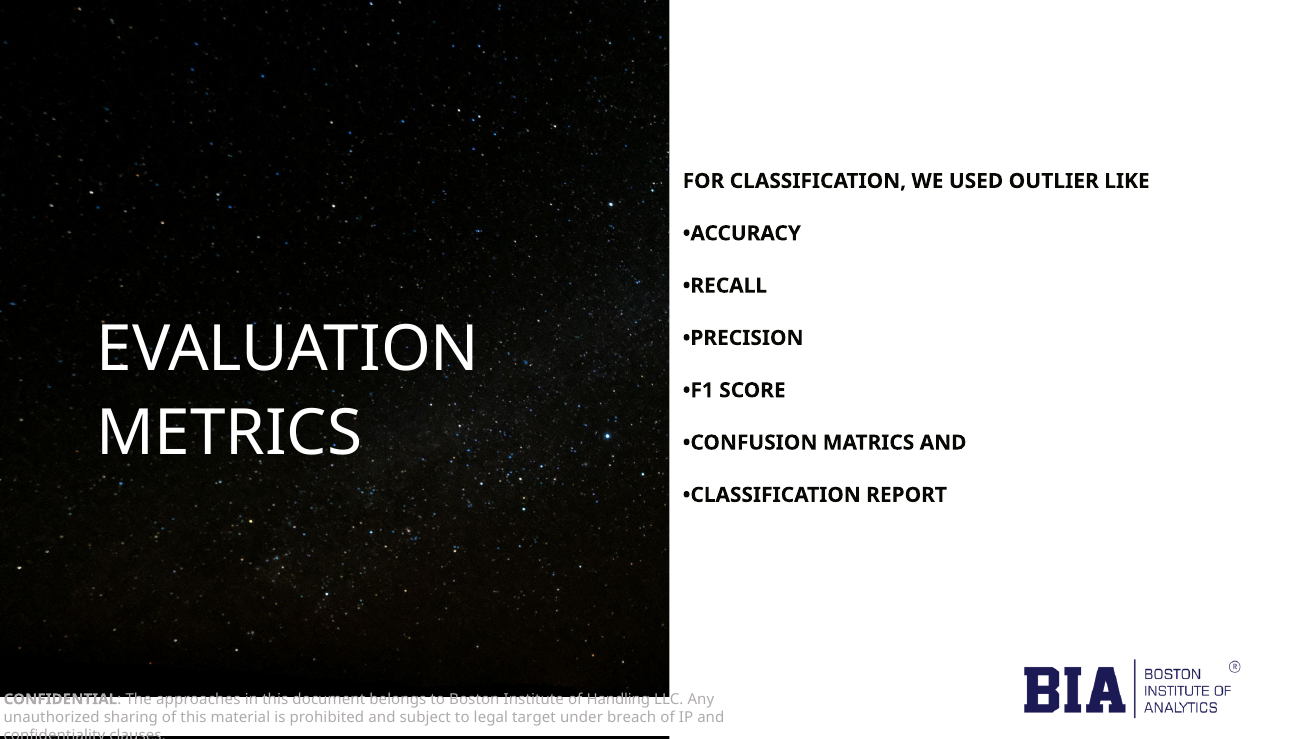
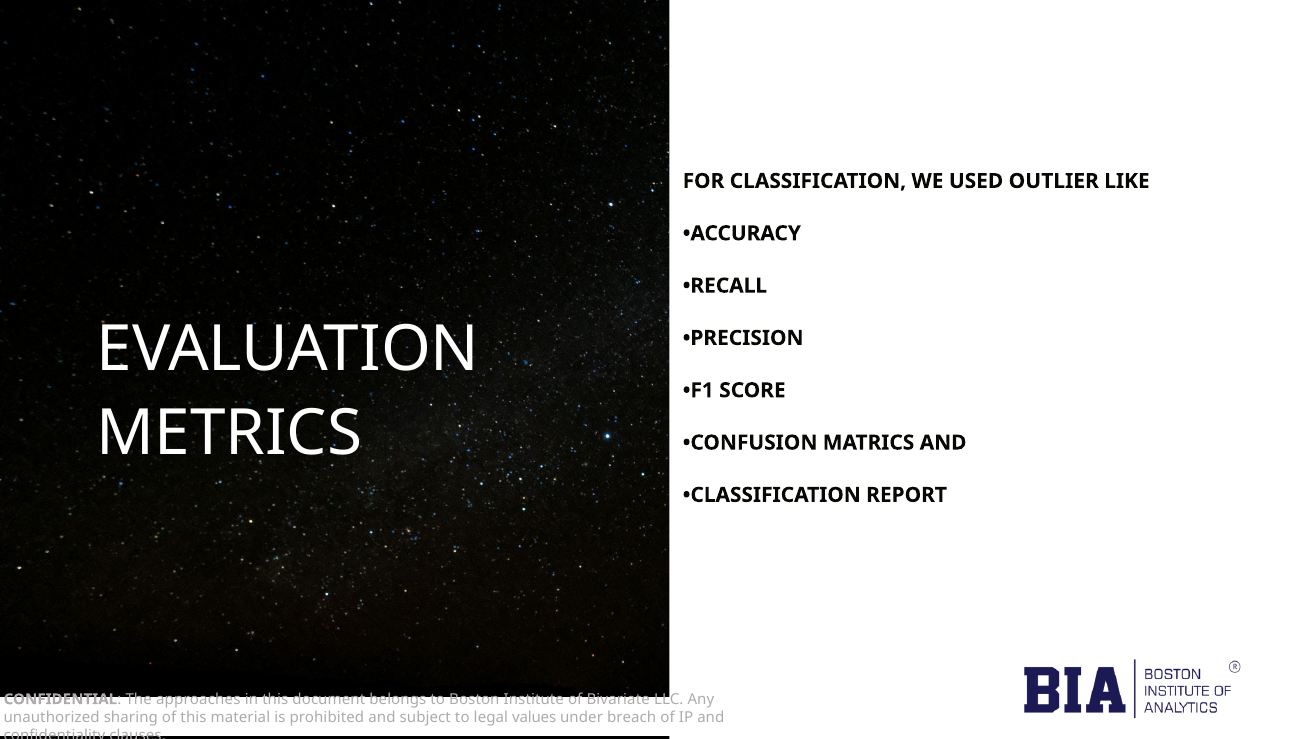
Handling: Handling -> Bivariate (618, 699)
target: target -> values (534, 717)
